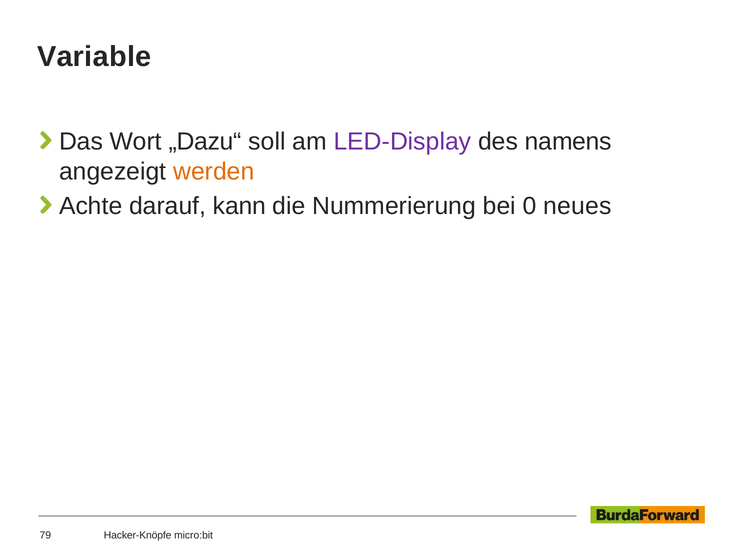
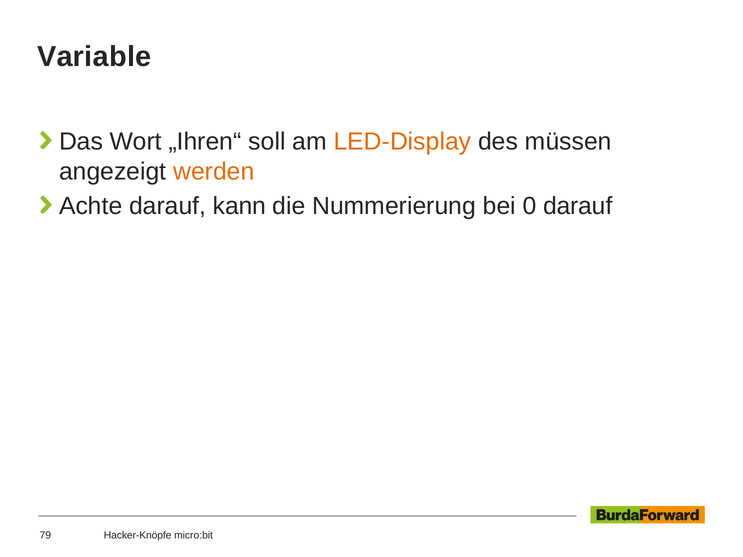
„Dazu“: „Dazu“ -> „Ihren“ (205, 142)
LED-Display colour: purple -> orange (402, 142)
namens: namens -> müssen (568, 142)
0 neues: neues -> darauf (578, 206)
